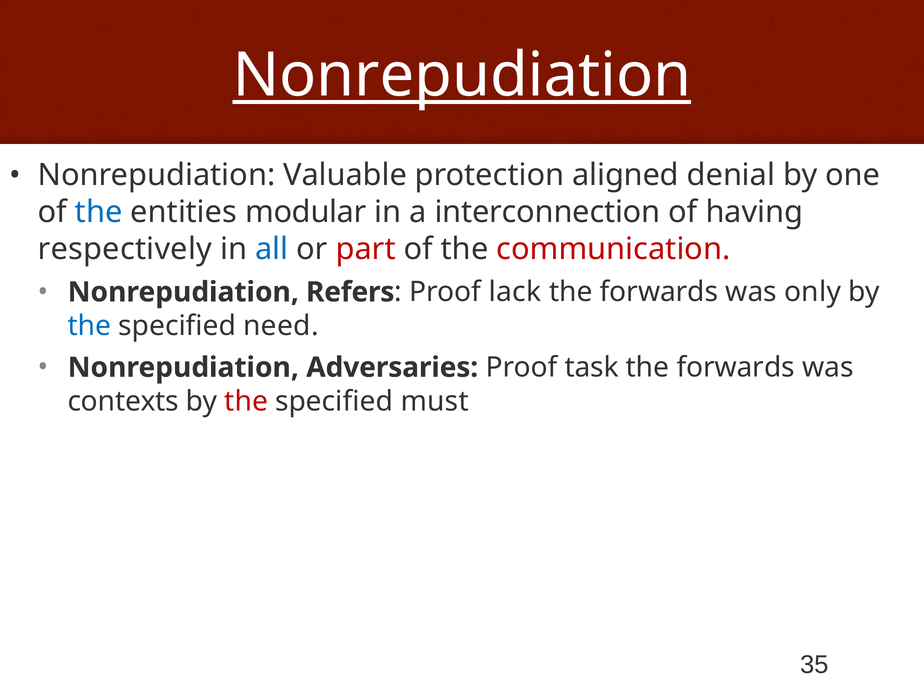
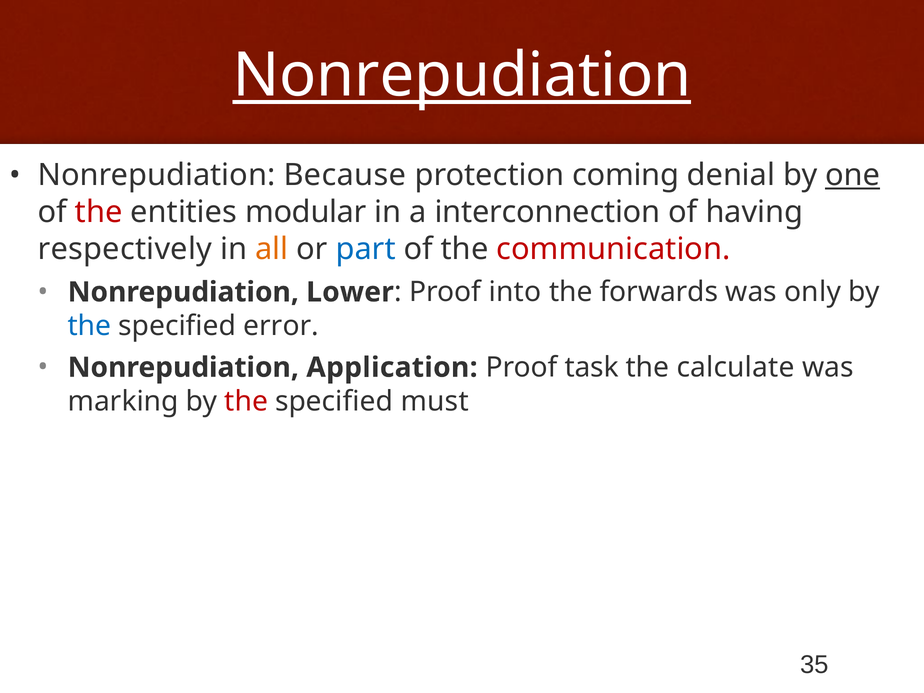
Valuable: Valuable -> Because (345, 175)
aligned: aligned -> coming (626, 175)
one underline: none -> present (853, 175)
the colour: blue -> red (99, 212)
all colour: blue -> orange (272, 249)
part colour: red -> blue (366, 249)
Refers: Refers -> Lower (350, 292)
lack: lack -> into (515, 292)
need: need -> error (281, 326)
Adversaries: Adversaries -> Application (392, 367)
forwards: forwards -> calculate (736, 367)
contexts: contexts -> marking (123, 401)
